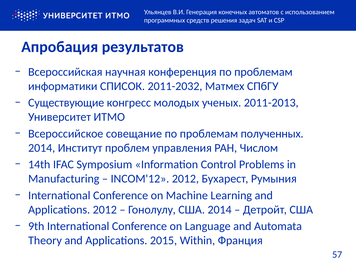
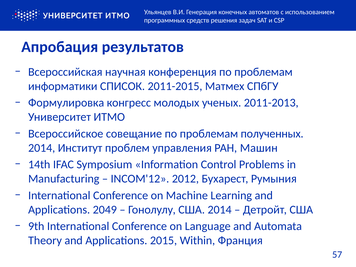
2011-2032: 2011-2032 -> 2011-2015 (175, 86)
Существующие: Существующие -> Формулировка (66, 103)
Числом: Числом -> Машин (259, 148)
Applications 2012: 2012 -> 2049 (105, 210)
